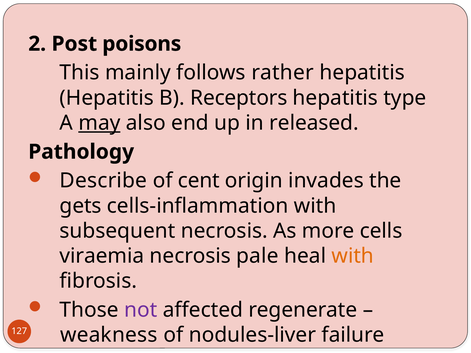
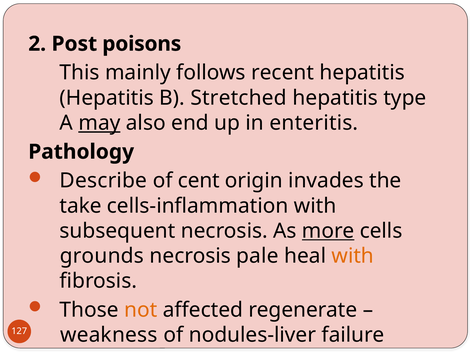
rather: rather -> recent (283, 73)
Receptors: Receptors -> Stretched (239, 98)
released: released -> enteritis (314, 123)
gets: gets -> take (81, 206)
more underline: none -> present (328, 231)
viraemia: viraemia -> grounds (102, 256)
not colour: purple -> orange (141, 310)
